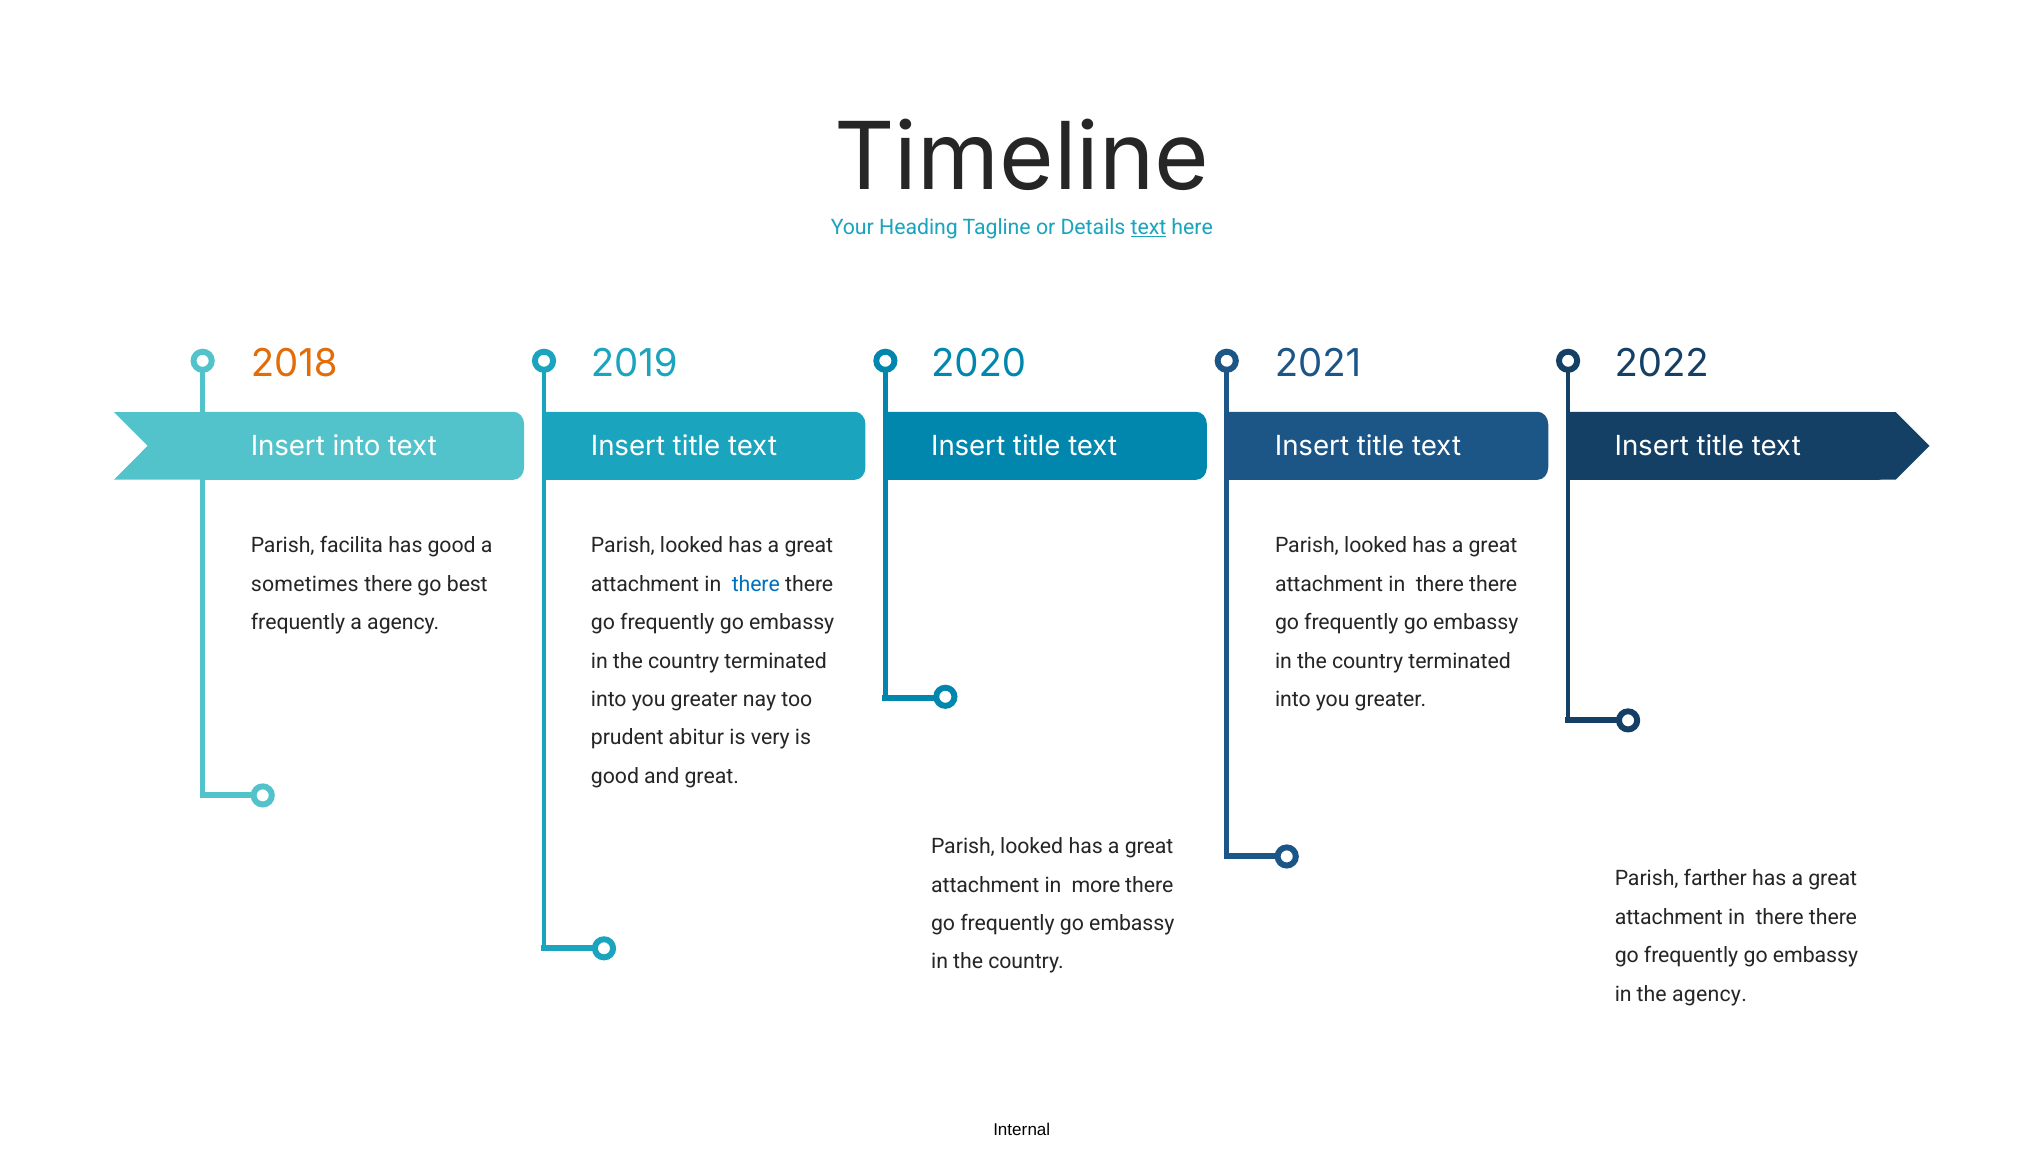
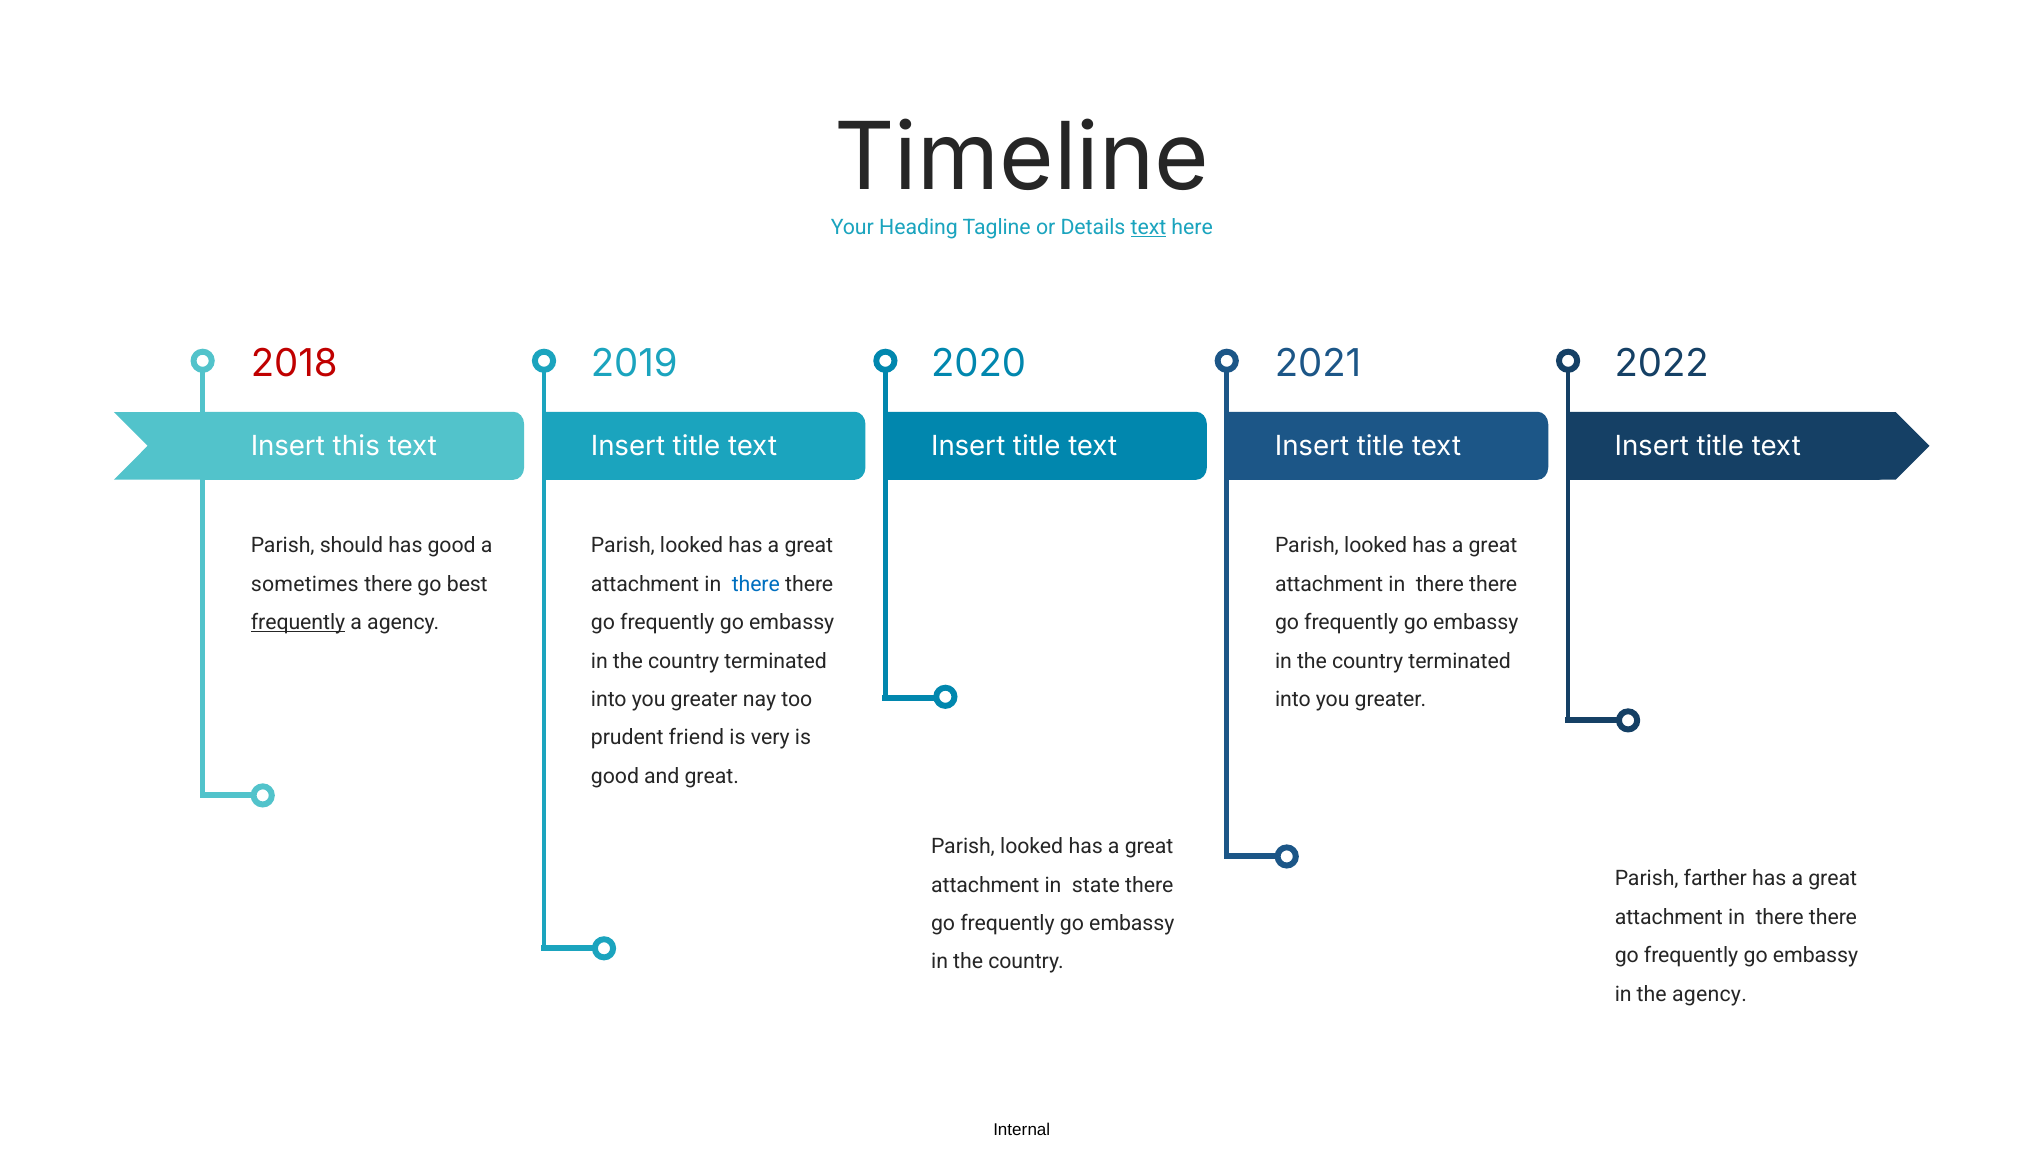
2018 colour: orange -> red (294, 364)
Insert into: into -> this (356, 446)
facilita: facilita -> should (351, 546)
frequently underline: none -> present (298, 623)
abitur: abitur -> friend (696, 738)
more: more -> state (1096, 885)
